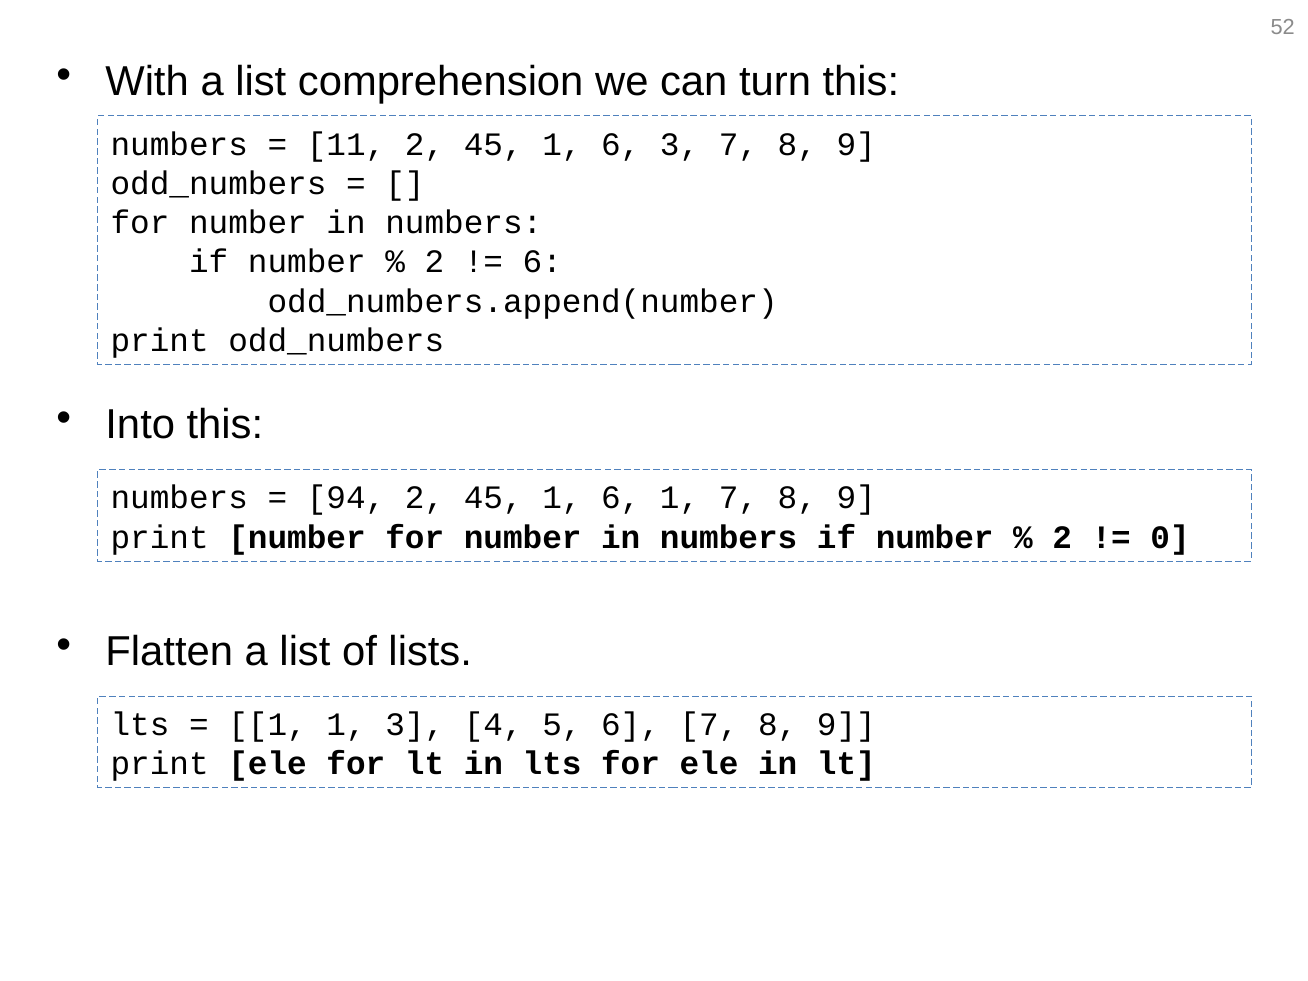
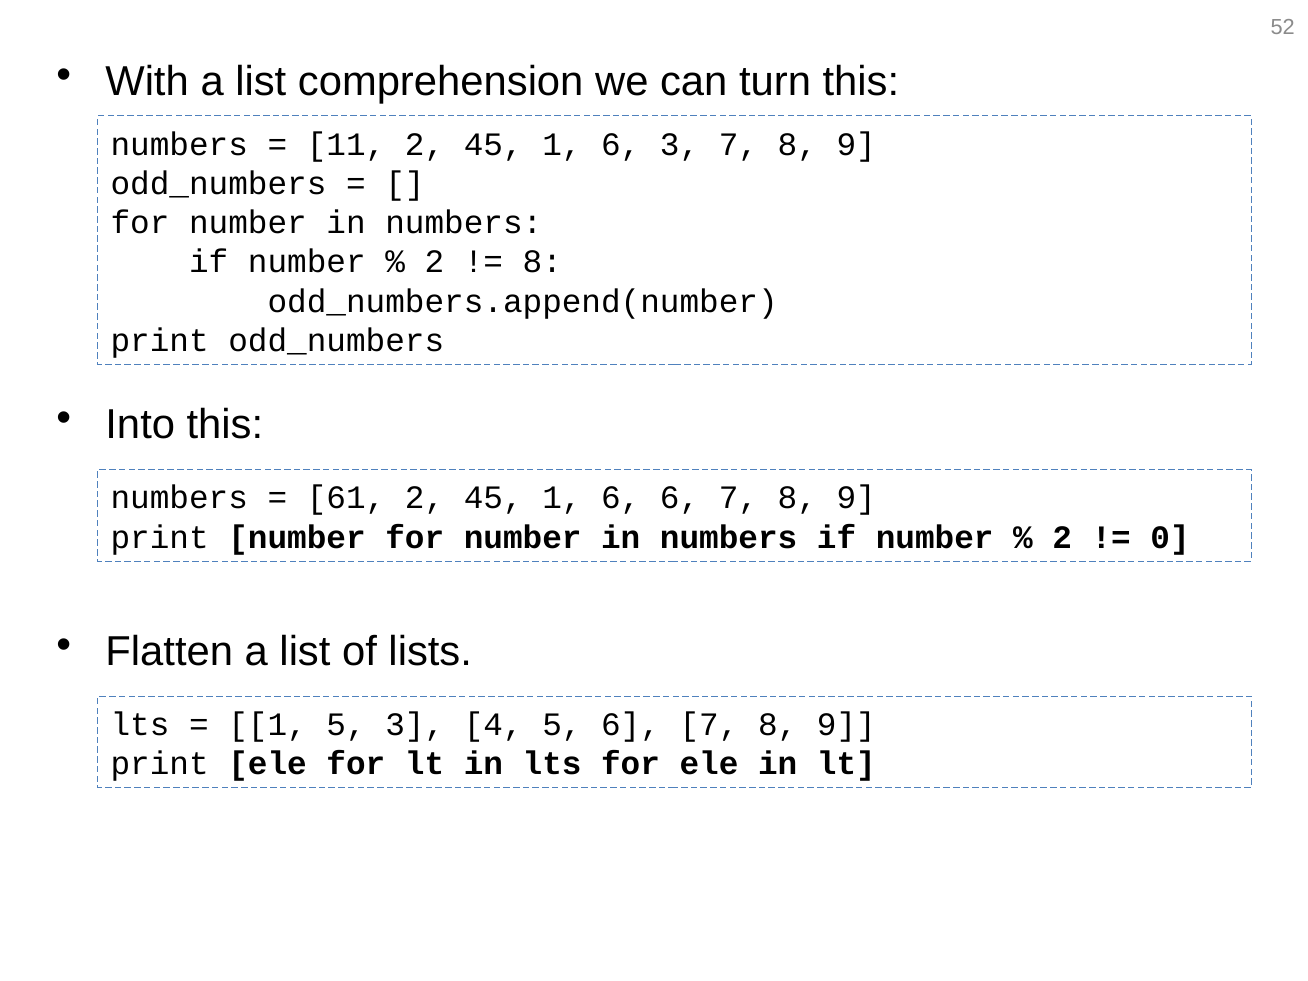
6: 6 -> 8 (542, 262)
94: 94 -> 61 (346, 498)
6 1: 1 -> 6 (680, 498)
1 1: 1 -> 5 (346, 725)
